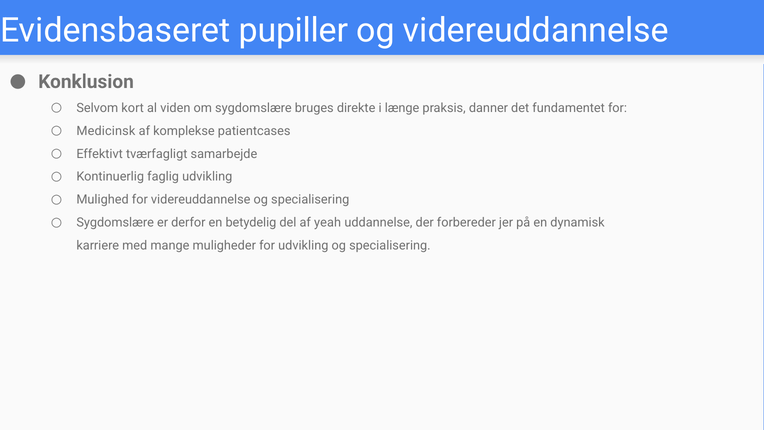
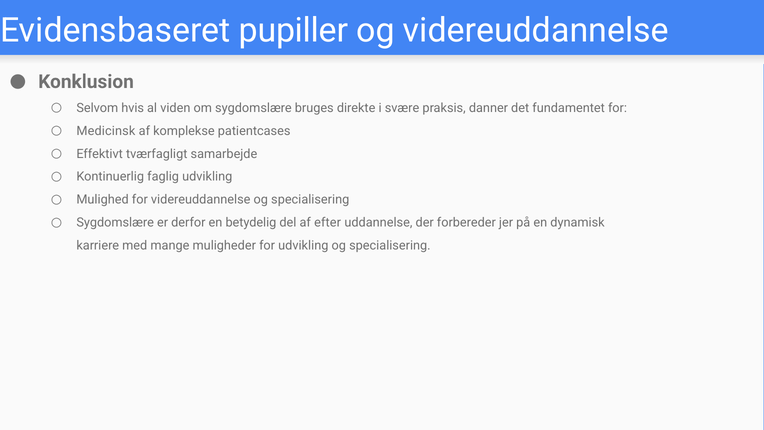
kort: kort -> hvis (133, 108)
længe: længe -> svære (402, 108)
yeah: yeah -> efter (328, 223)
